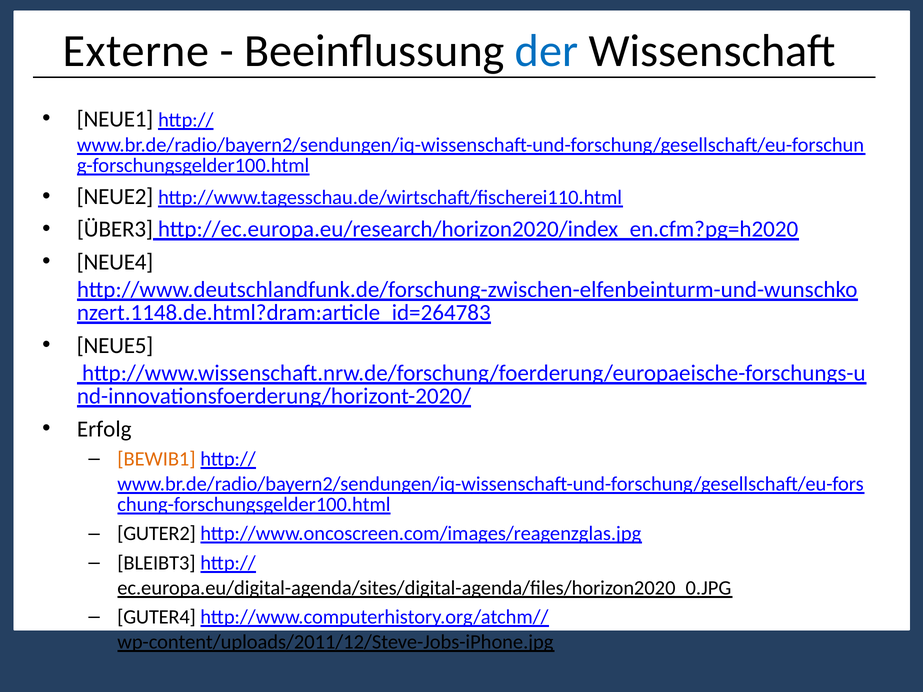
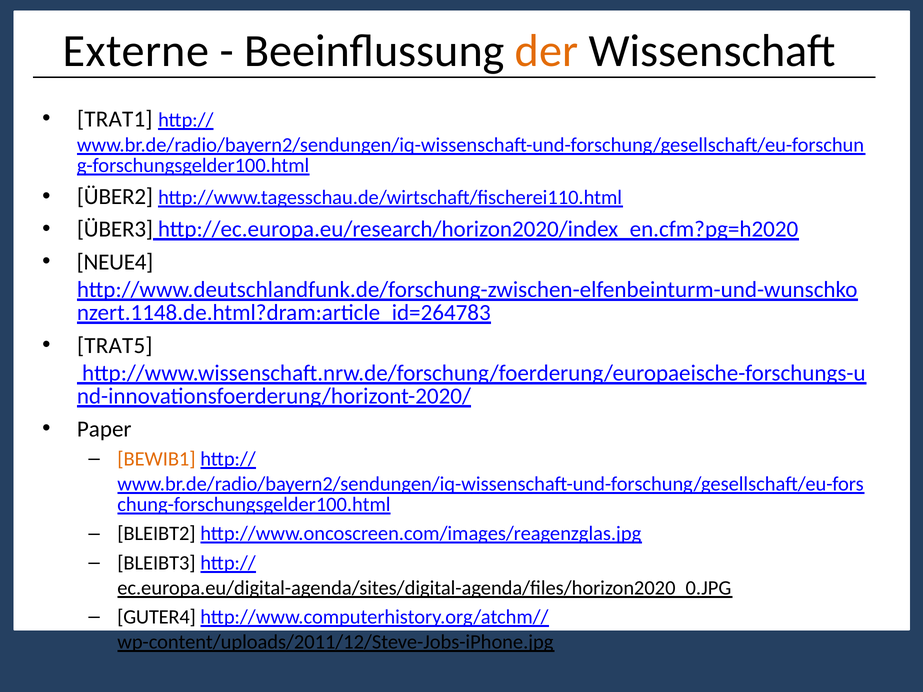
der colour: blue -> orange (547, 51)
NEUE1: NEUE1 -> TRAT1 (115, 119)
NEUE2: NEUE2 -> ÜBER2 (115, 197)
NEUE5: NEUE5 -> TRAT5 (115, 346)
Erfolg: Erfolg -> Paper (104, 429)
GUTER2: GUTER2 -> BLEIBT2 (156, 534)
